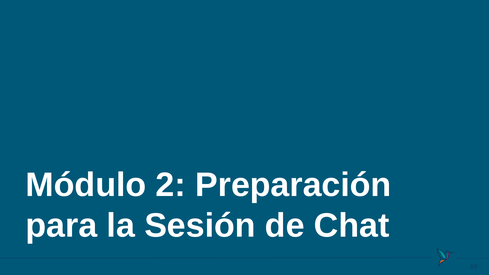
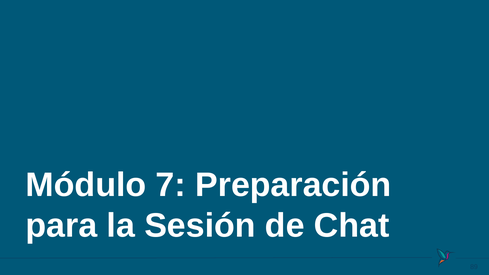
2: 2 -> 7 (171, 185)
